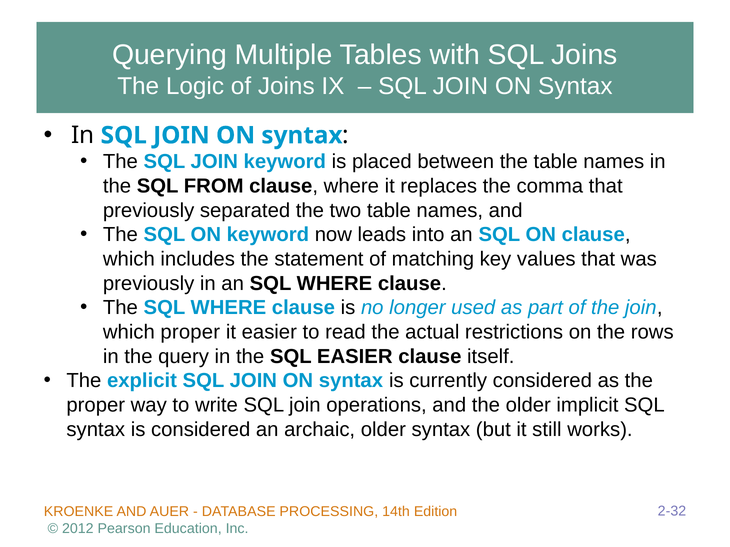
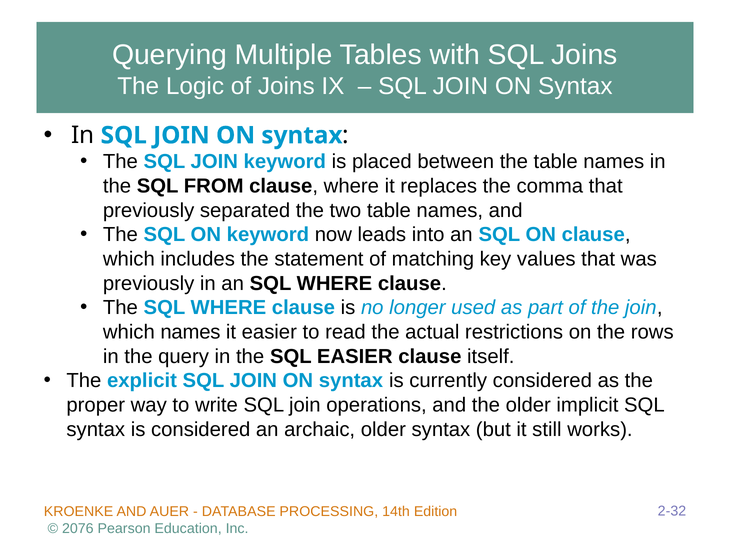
which proper: proper -> names (190, 332)
2012: 2012 -> 2076 (78, 529)
